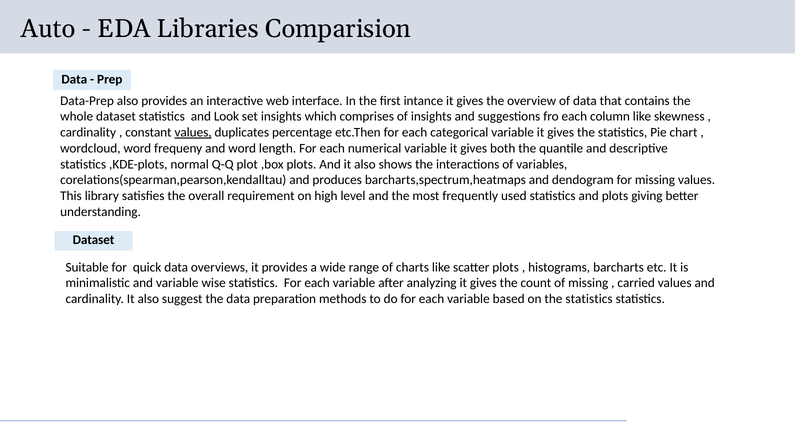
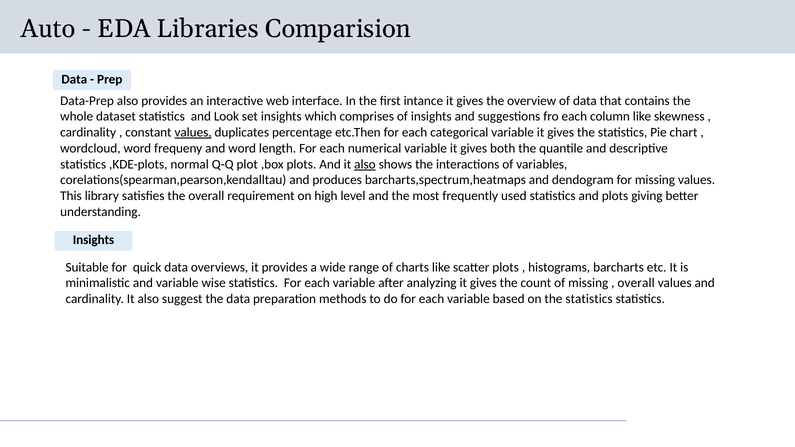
also underline: none -> present (365, 164)
Dataset: Dataset -> Insights (94, 240)
carried: carried -> overall (636, 283)
